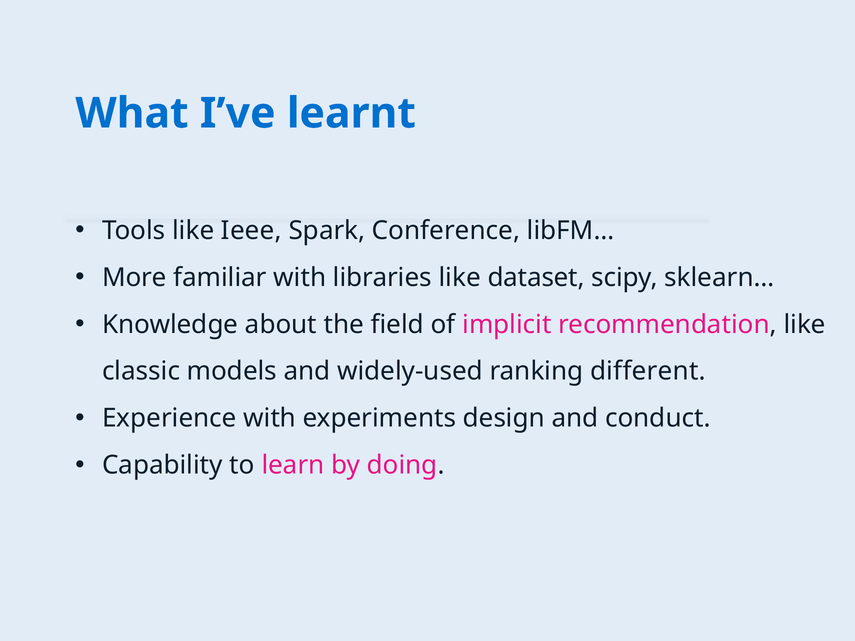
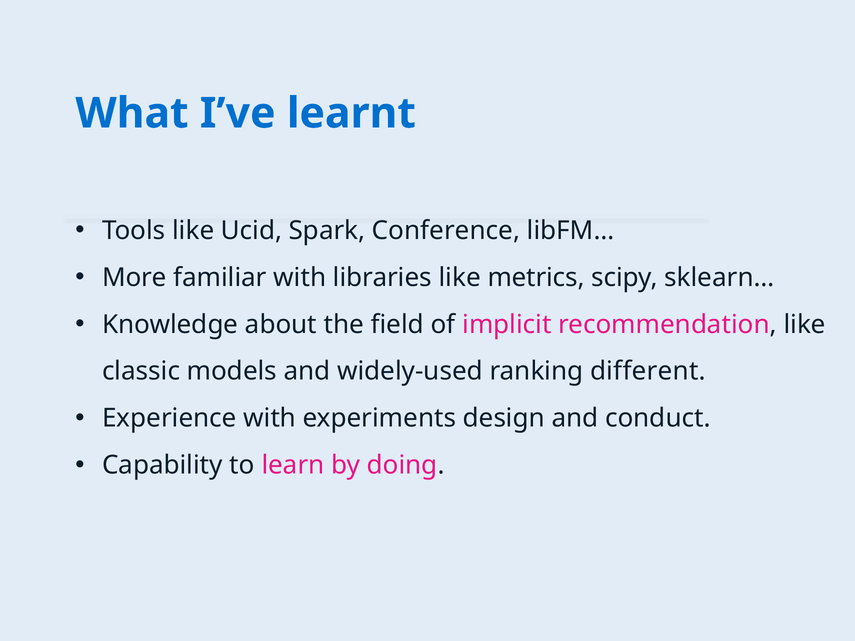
Ieee: Ieee -> Ucid (251, 231)
dataset: dataset -> metrics (536, 278)
